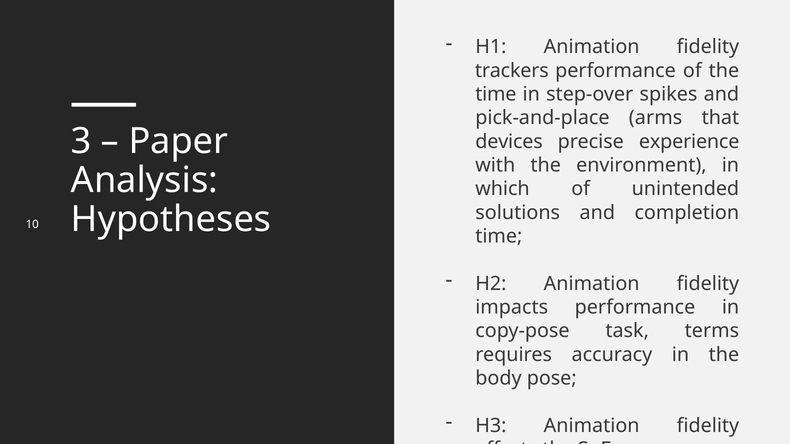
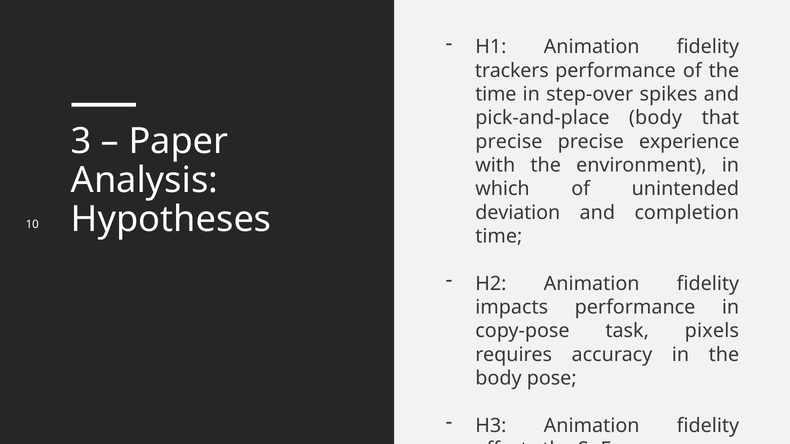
pick-and-place arms: arms -> body (656, 118)
devices: devices -> precise (509, 142)
solutions: solutions -> deviation (518, 213)
terms: terms -> pixels (712, 331)
